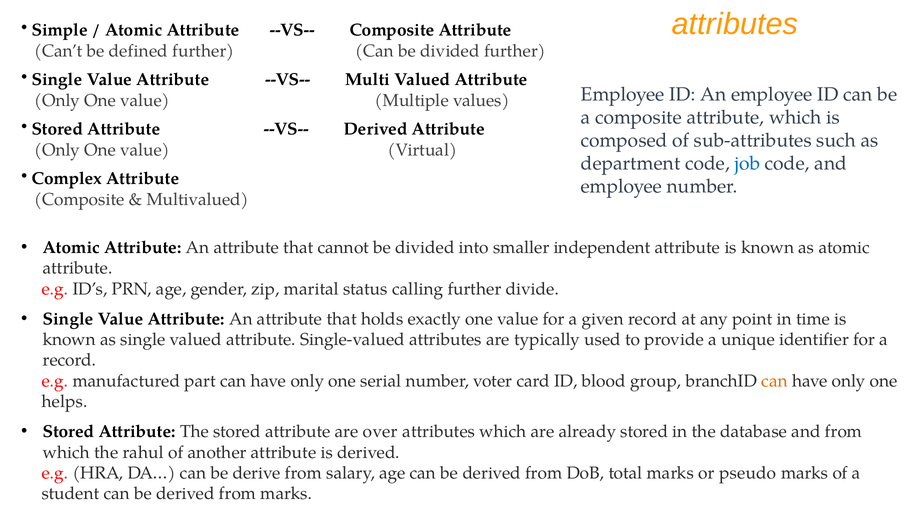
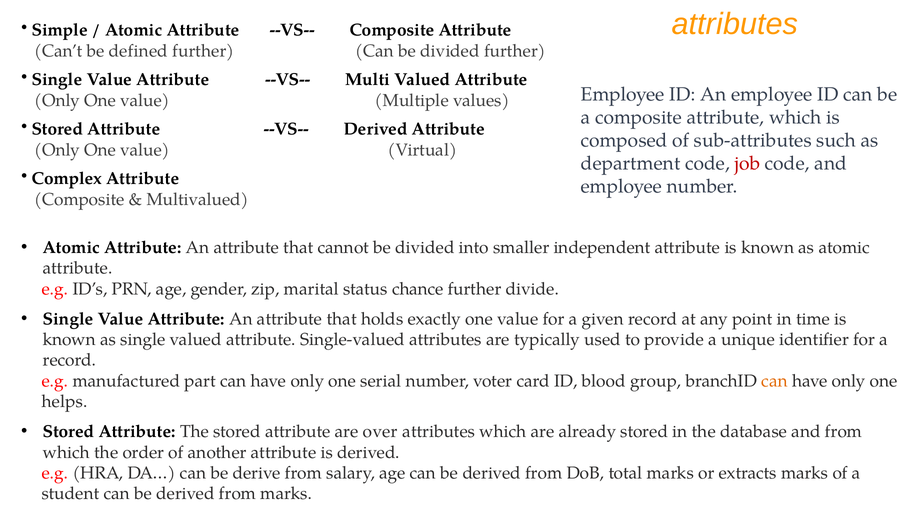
job colour: blue -> red (747, 163)
calling: calling -> chance (418, 289)
rahul: rahul -> order (143, 452)
pseudo: pseudo -> extracts (748, 473)
